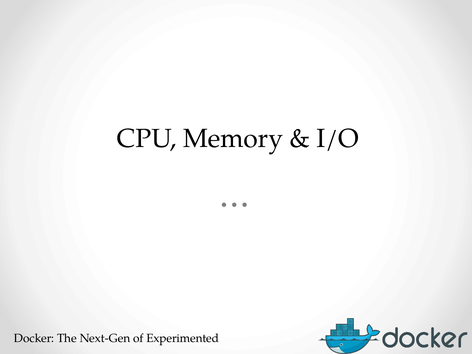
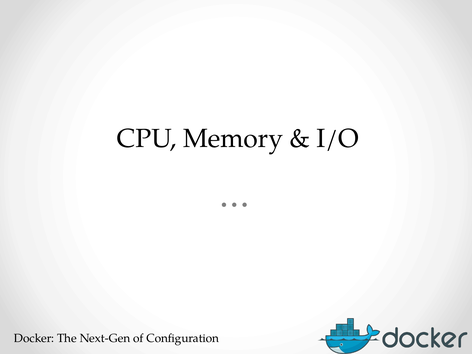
Experimented: Experimented -> Configuration (183, 338)
